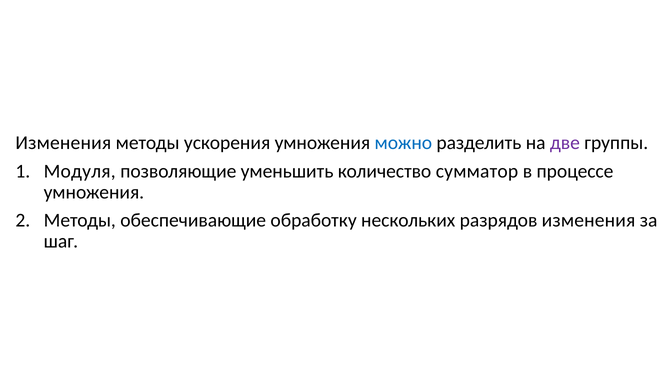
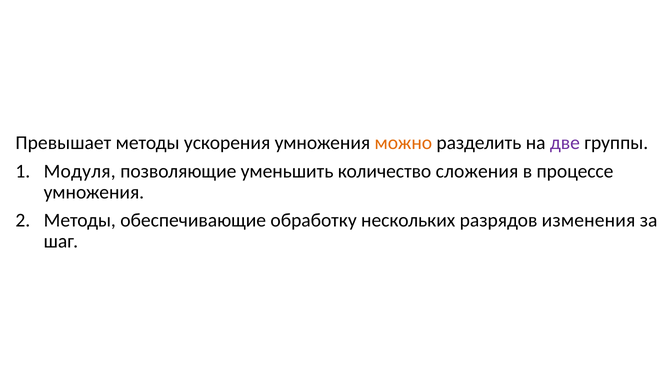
Изменения: Изменения -> Превышает (63, 143)
можно colour: blue -> orange (403, 143)
сумматор: сумматор -> сложения (477, 171)
